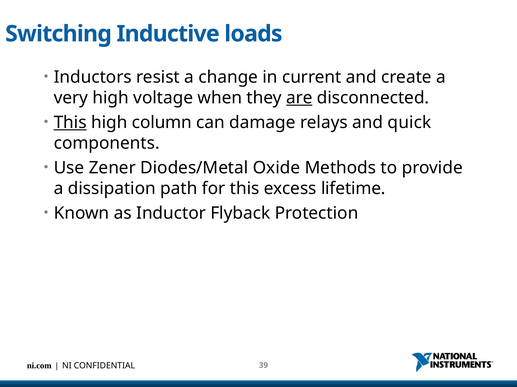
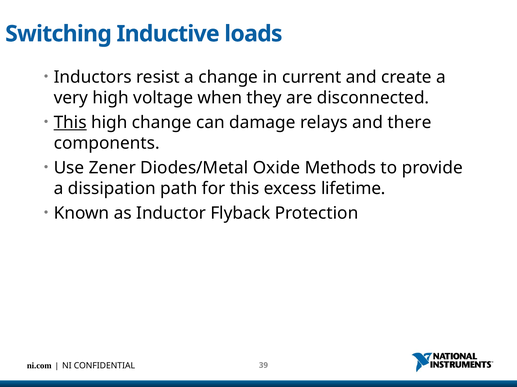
are underline: present -> none (299, 98)
high column: column -> change (162, 123)
quick: quick -> there (410, 123)
